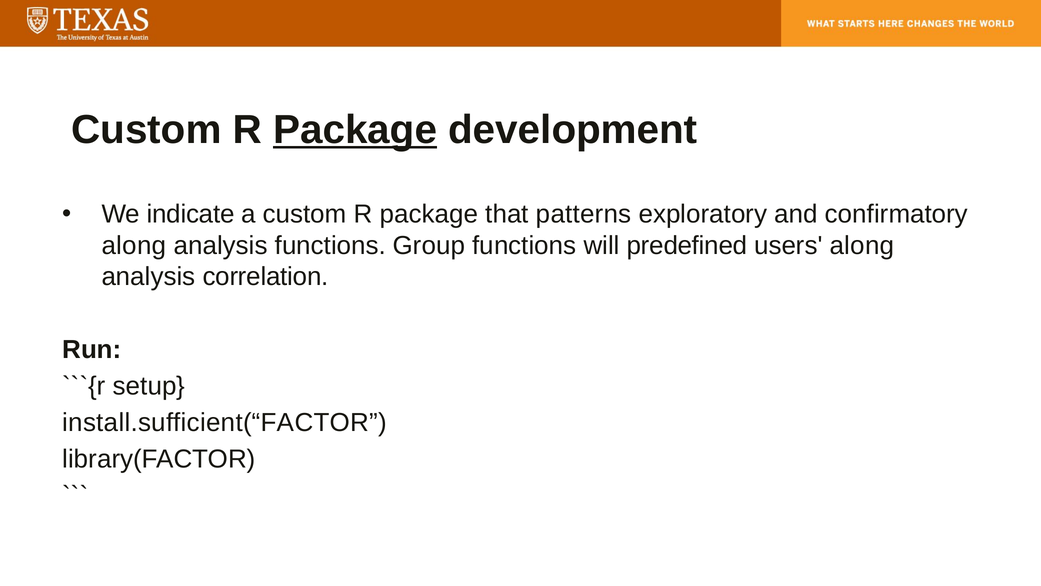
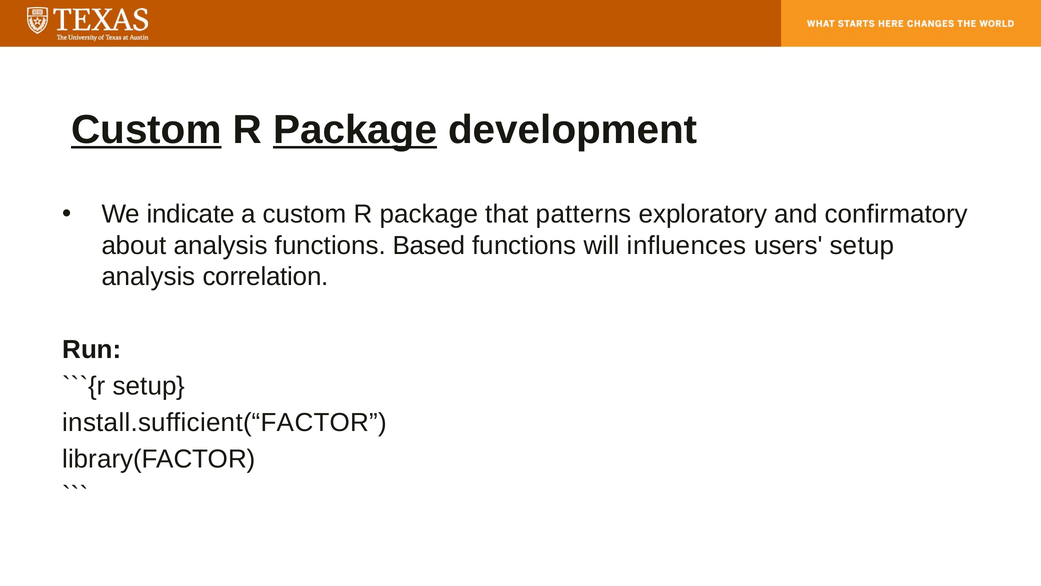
Custom underline: none -> present (146, 130)
along: along -> about (134, 245)
Group: Group -> Based (429, 245)
predefined: predefined -> influences (687, 245)
users along: along -> setup (862, 245)
